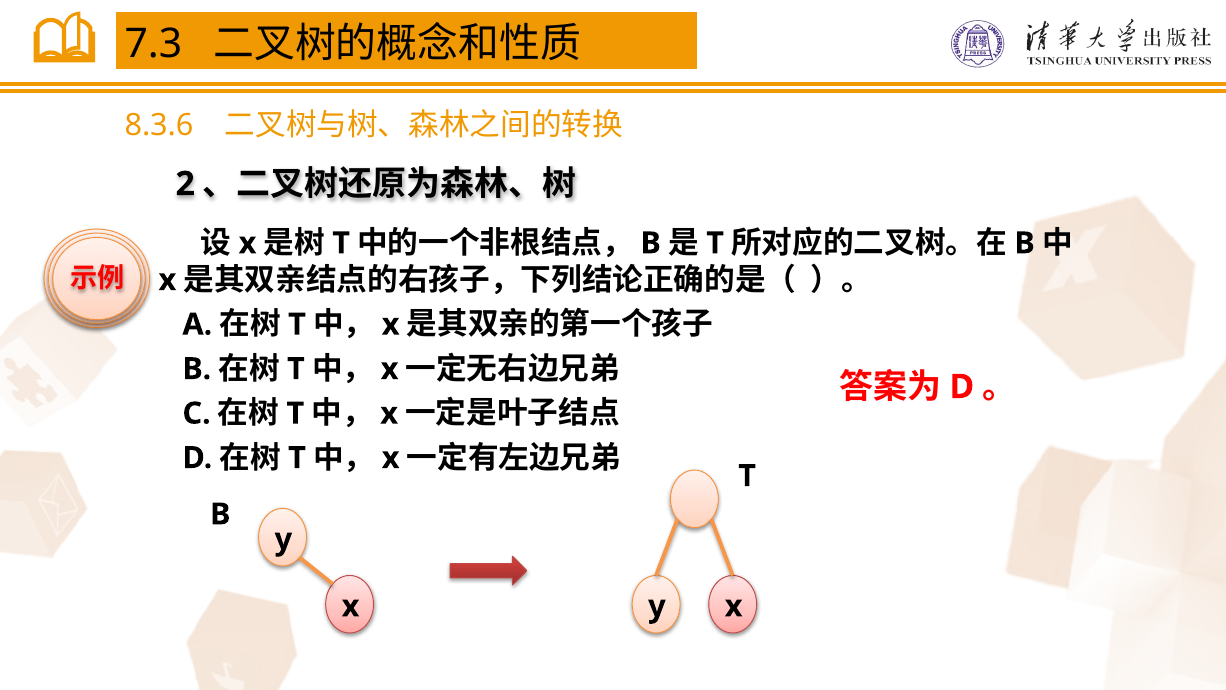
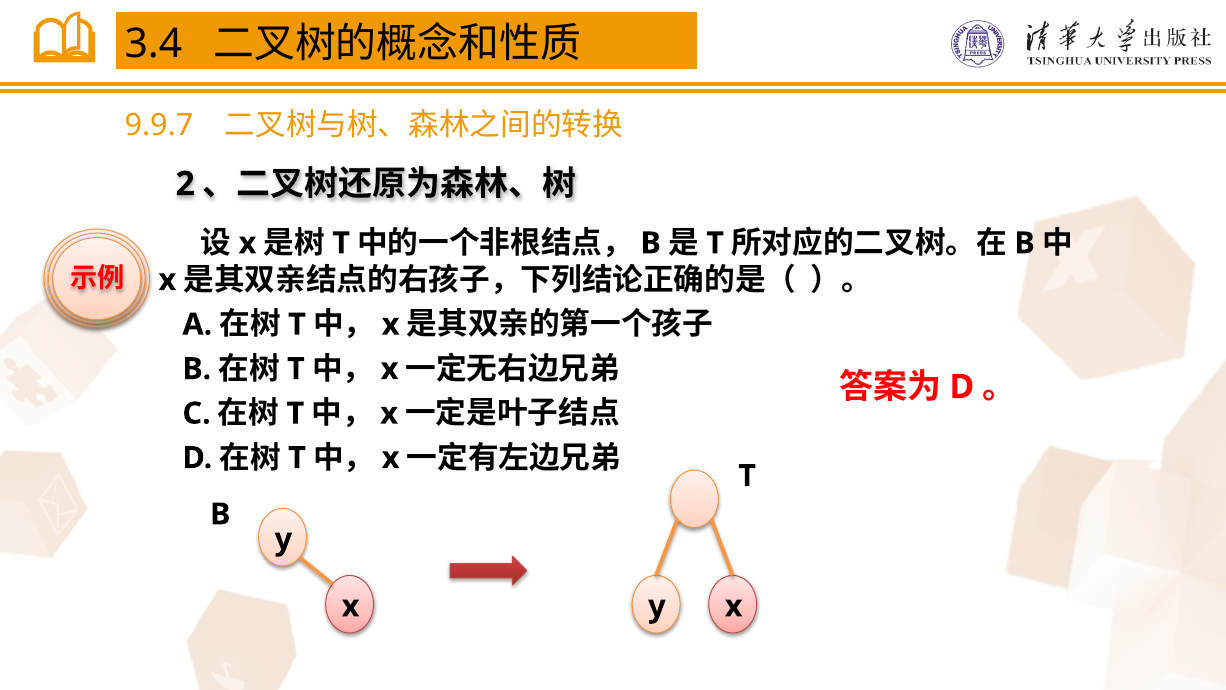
7.3: 7.3 -> 3.4 (153, 44)
8.3.6: 8.3.6 -> 9.9.7 (159, 126)
